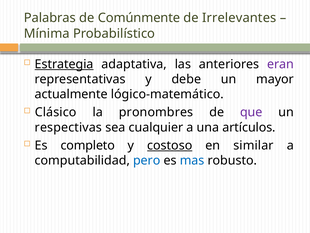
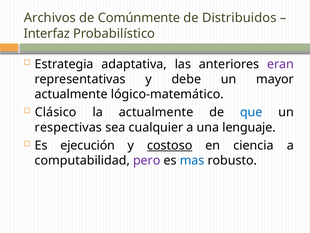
Palabras: Palabras -> Archivos (50, 18)
Irrelevantes: Irrelevantes -> Distribuidos (239, 18)
Mínima: Mínima -> Interfaz (47, 33)
Estrategia underline: present -> none (64, 64)
la pronombres: pronombres -> actualmente (156, 112)
que colour: purple -> blue (251, 112)
artículos: artículos -> lenguaje (249, 127)
completo: completo -> ejecución (88, 145)
similar: similar -> ciencia (253, 145)
pero colour: blue -> purple (147, 160)
